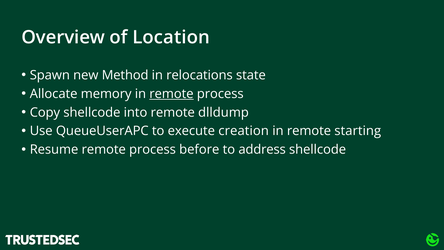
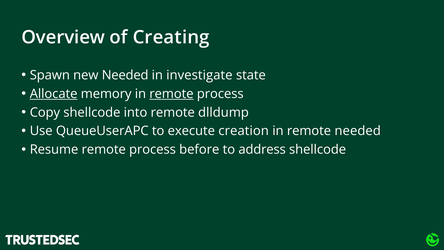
Location: Location -> Creating (171, 37)
new Method: Method -> Needed (125, 75)
relocations: relocations -> investigate (199, 75)
Allocate underline: none -> present (54, 94)
remote starting: starting -> needed (358, 131)
